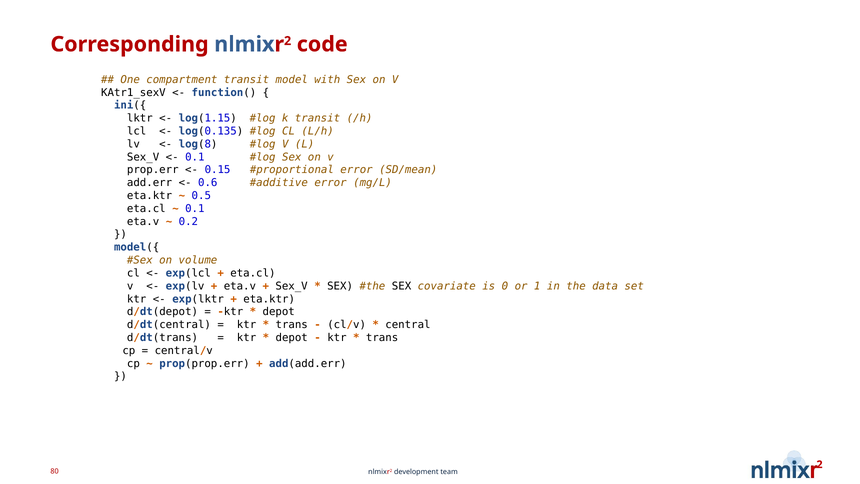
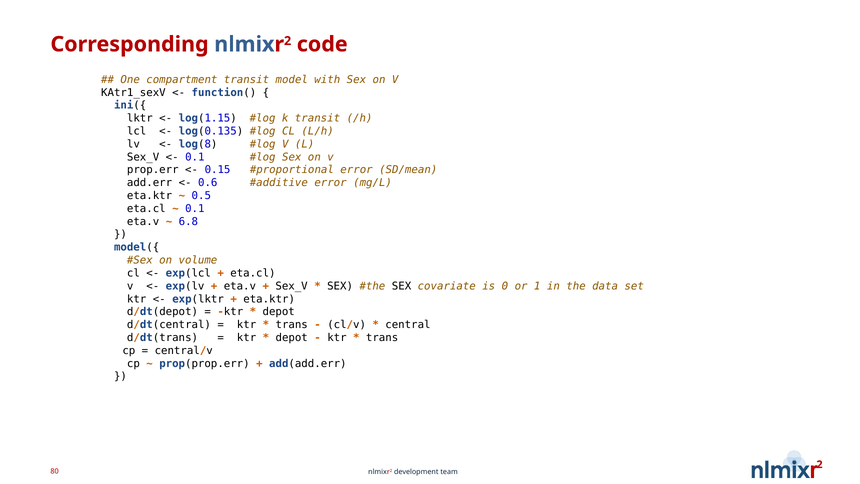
0.2: 0.2 -> 6.8 (188, 221)
